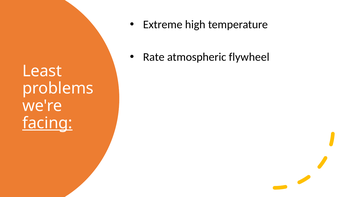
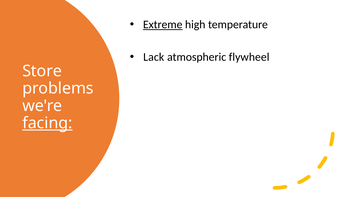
Extreme underline: none -> present (163, 24)
Rate: Rate -> Lack (154, 57)
Least: Least -> Store (42, 71)
